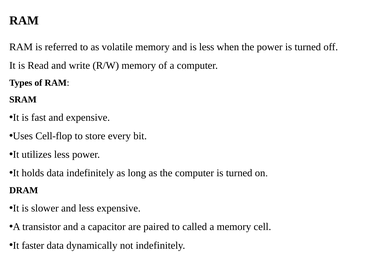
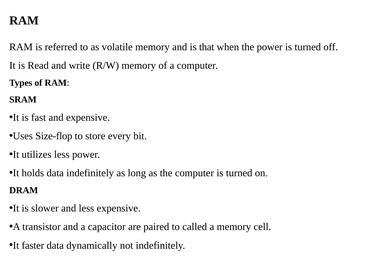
is less: less -> that (207, 47)
Cell-flop: Cell-flop -> Size-flop (54, 136)
